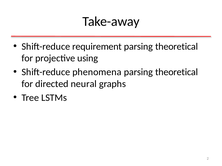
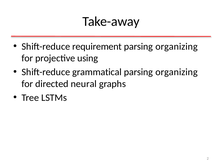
theoretical: theoretical -> organizing (177, 47)
phenomena: phenomena -> grammatical (97, 72)
theoretical: theoretical -> organizing (177, 72)
